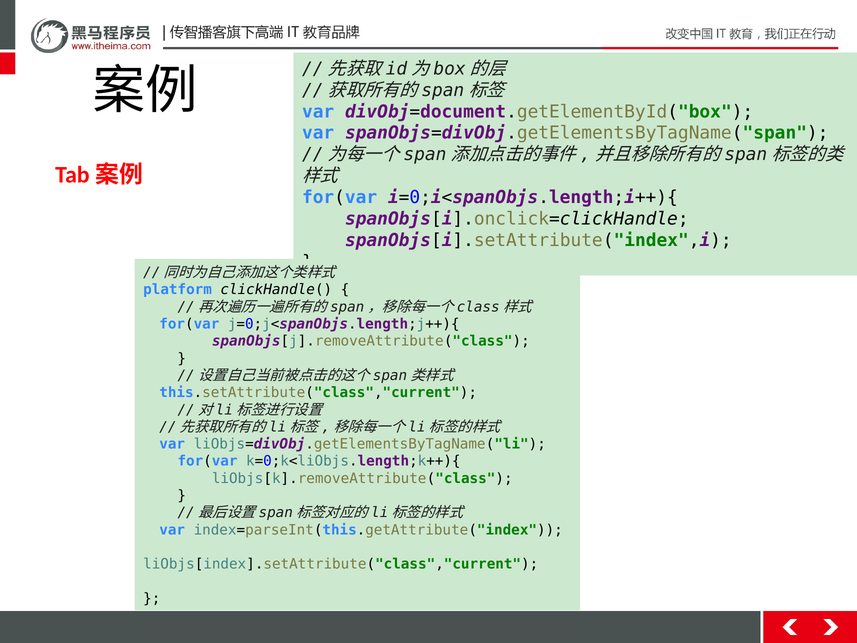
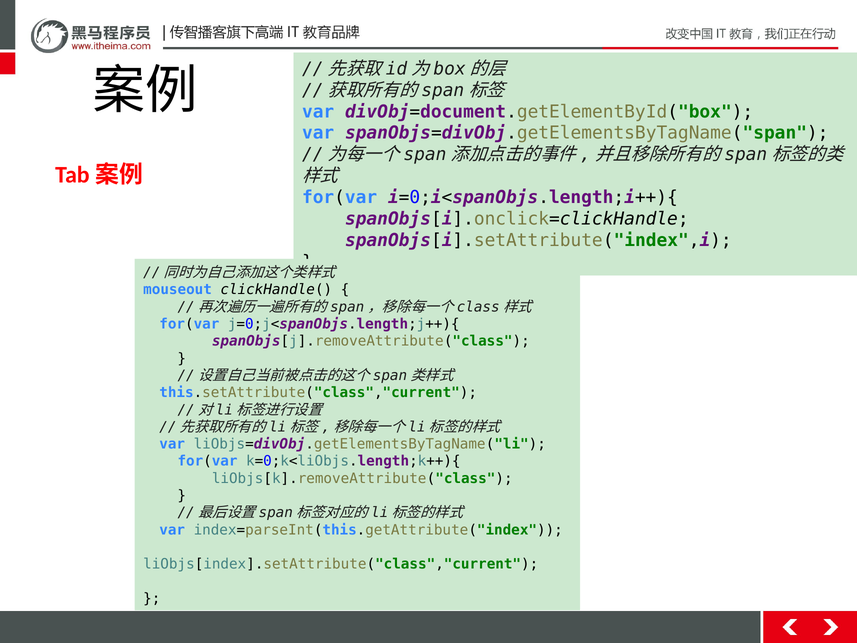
platform: platform -> mouseout (178, 290)
